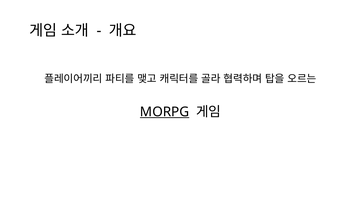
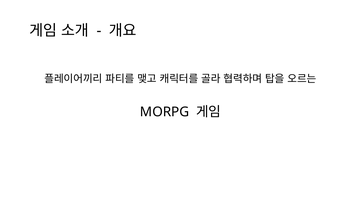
MORPG underline: present -> none (165, 112)
